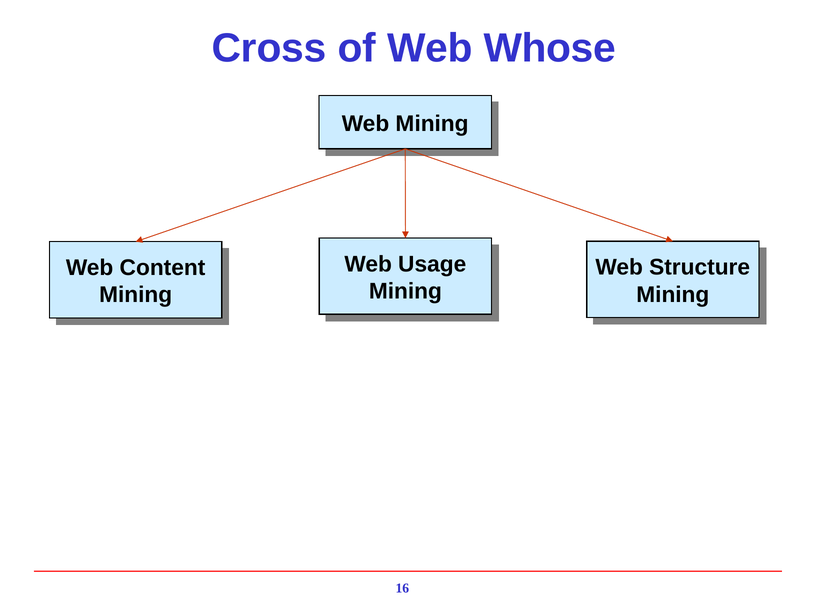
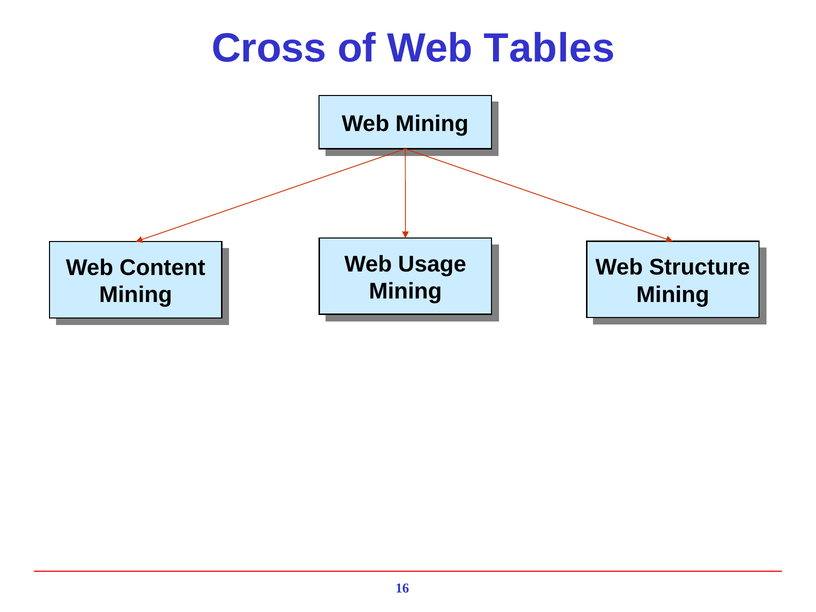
Whose: Whose -> Tables (549, 48)
